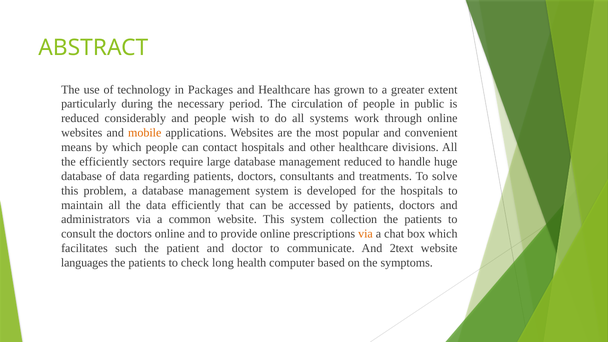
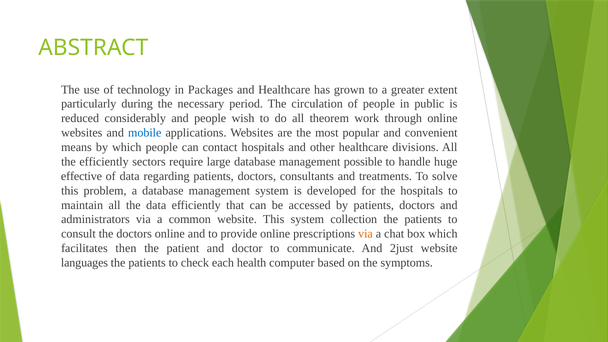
systems: systems -> theorem (329, 118)
mobile colour: orange -> blue (145, 133)
management reduced: reduced -> possible (363, 162)
database: database -> effective (81, 176)
such: such -> then (126, 248)
2text: 2text -> 2just (402, 248)
long: long -> each (223, 263)
